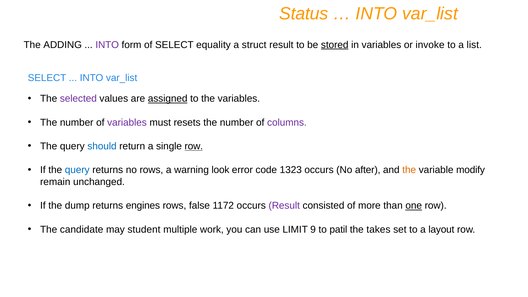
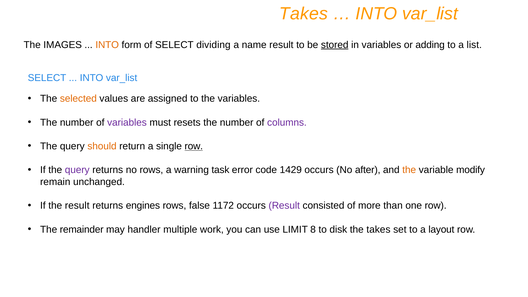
Status: Status -> Takes (304, 14)
ADDING: ADDING -> IMAGES (63, 45)
INTO colour: purple -> orange (107, 45)
equality: equality -> dividing (213, 45)
struct: struct -> name (254, 45)
invoke: invoke -> adding (430, 45)
selected colour: purple -> orange (78, 99)
assigned underline: present -> none (168, 99)
should colour: blue -> orange (102, 146)
query colour: blue -> purple (77, 170)
look: look -> task (220, 170)
1323: 1323 -> 1429 (291, 170)
the dump: dump -> result (77, 206)
one underline: present -> none (414, 206)
candidate: candidate -> remainder (82, 229)
student: student -> handler (144, 229)
9: 9 -> 8 (313, 229)
patil: patil -> disk (338, 229)
